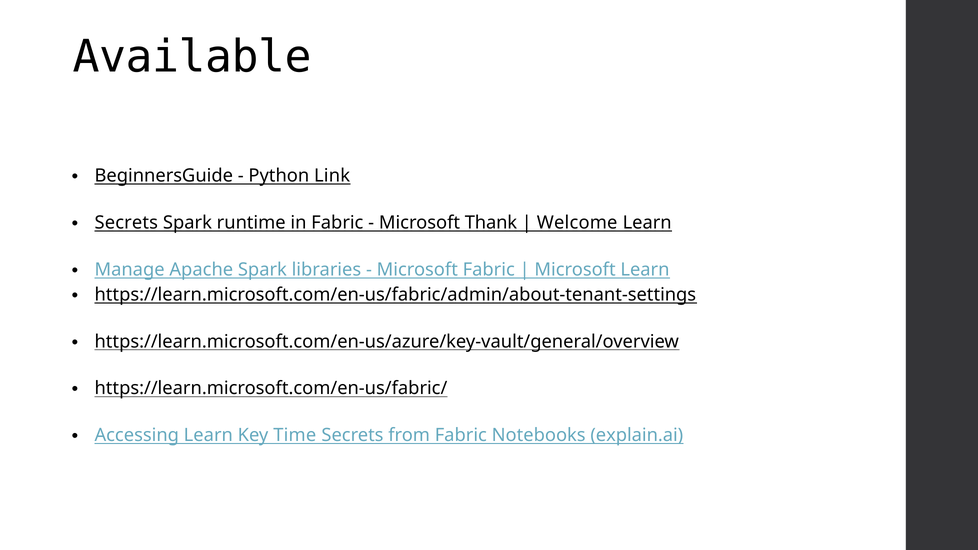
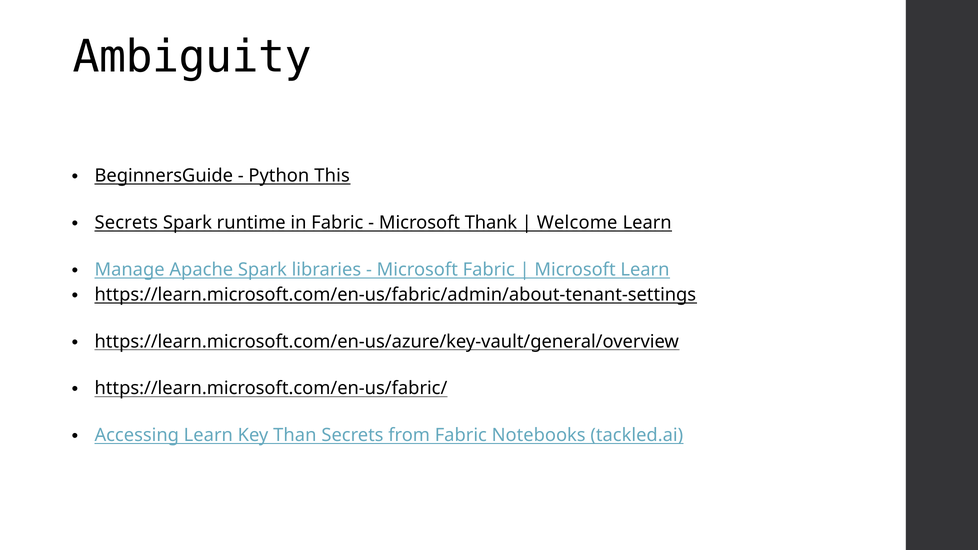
Available: Available -> Ambiguity (192, 57)
Link: Link -> This (332, 176)
Time: Time -> Than (295, 435)
explain.ai: explain.ai -> tackled.ai (637, 435)
